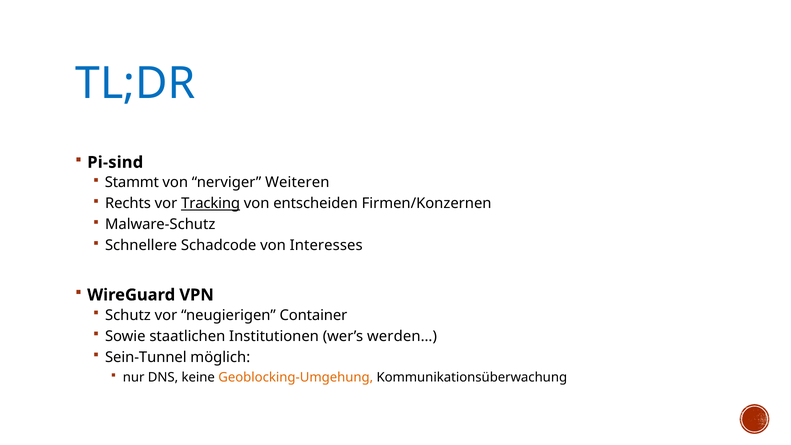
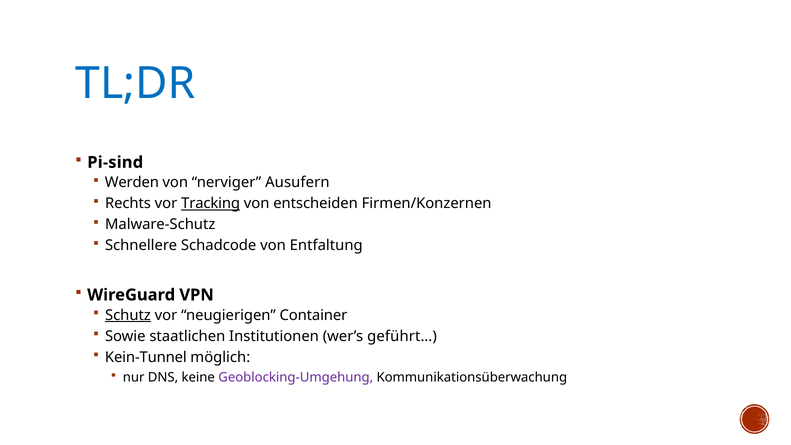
Stammt: Stammt -> Werden (132, 183)
Weiteren: Weiteren -> Ausufern (297, 183)
Interesses: Interesses -> Entfaltung (326, 245)
Schutz underline: none -> present (128, 315)
werden…: werden… -> geführt… (402, 336)
Sein-Tunnel: Sein-Tunnel -> Kein-Tunnel (146, 357)
Geoblocking-Umgehung colour: orange -> purple (296, 377)
